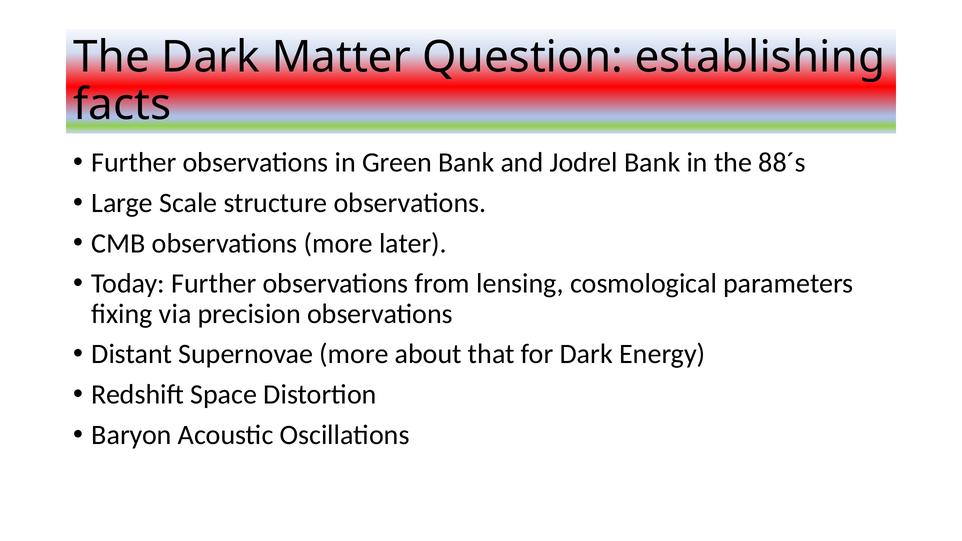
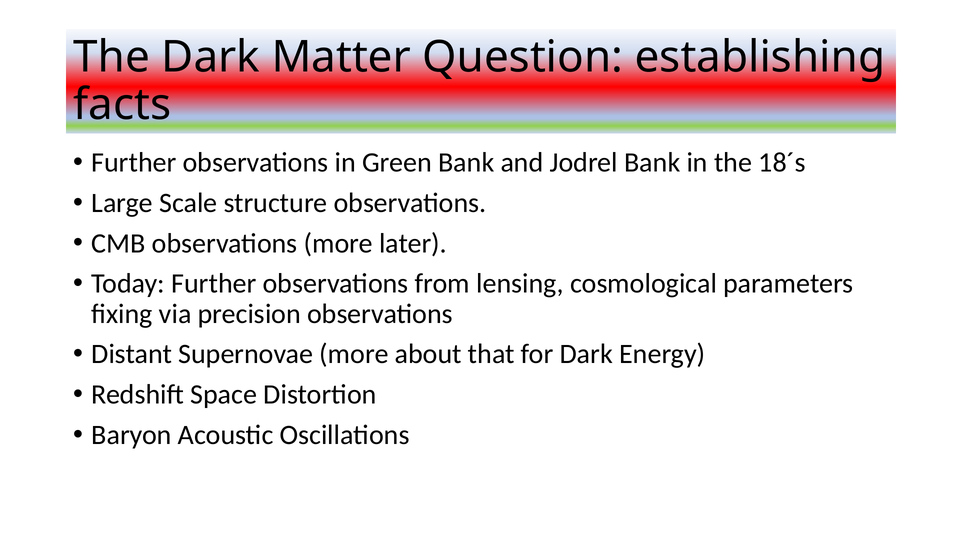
88´s: 88´s -> 18´s (782, 163)
